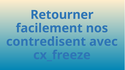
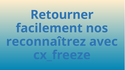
contredisent: contredisent -> reconnaîtrez (46, 42)
